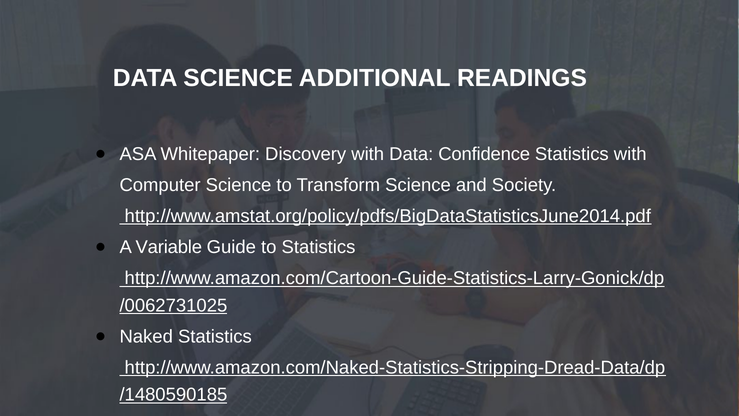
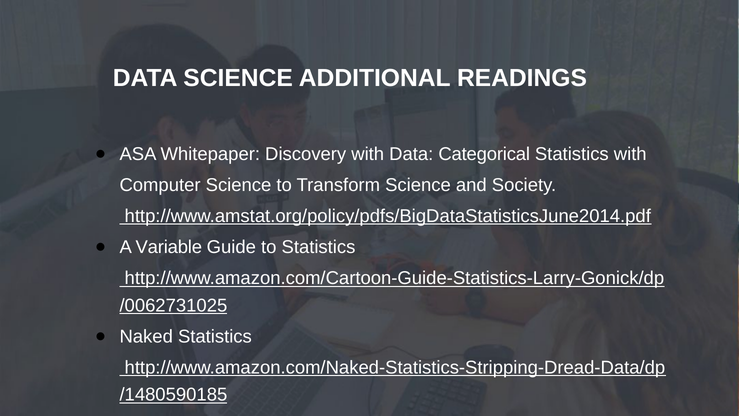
Confidence: Confidence -> Categorical (484, 154)
